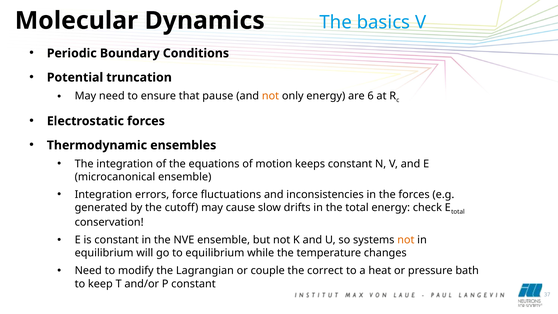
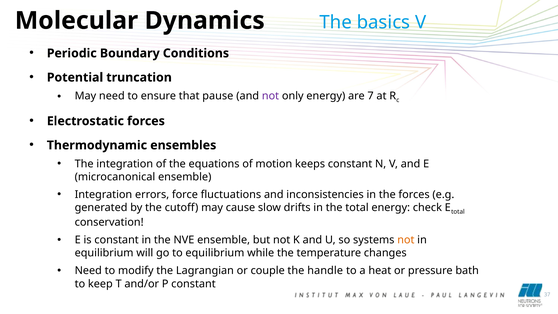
not colour: orange -> purple (270, 96)
6: 6 -> 7 (371, 96)
correct: correct -> handle (325, 271)
